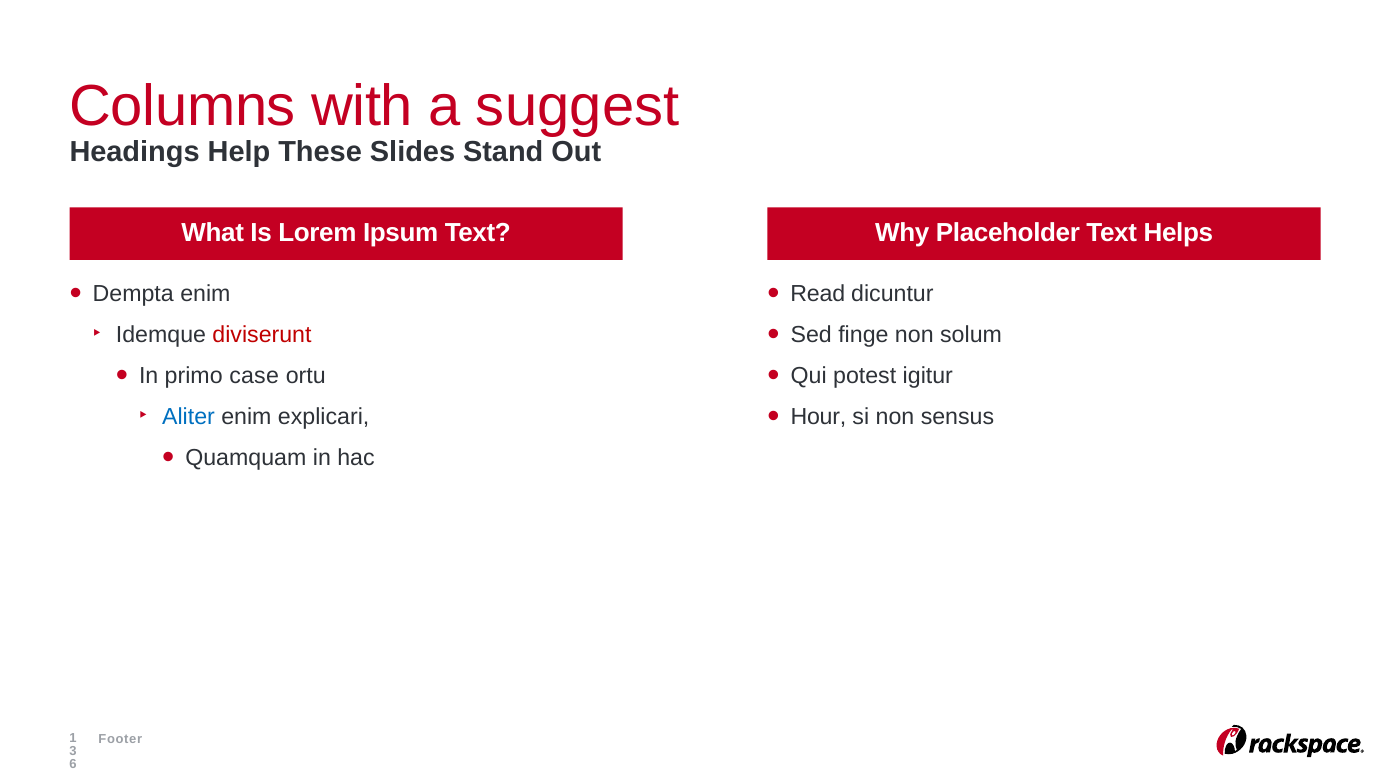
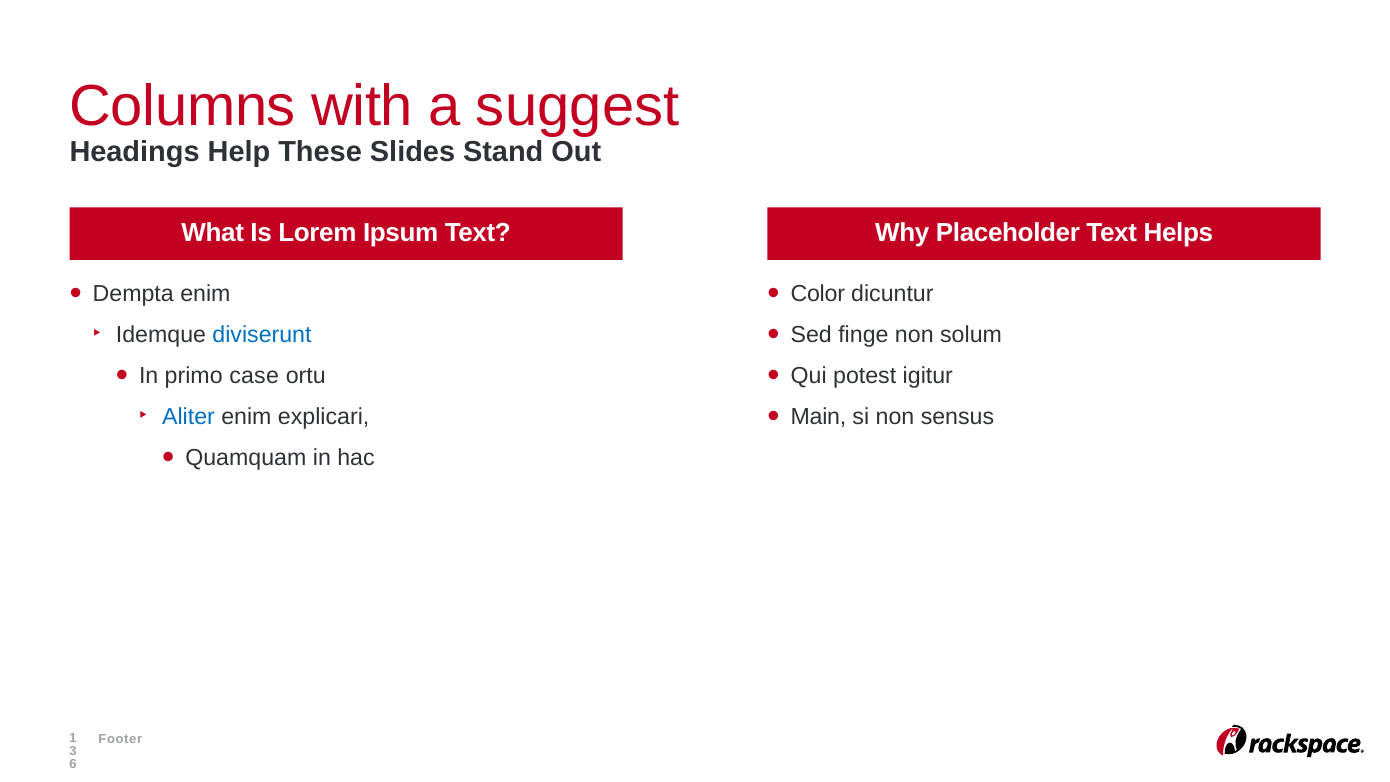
Read: Read -> Color (818, 294)
diviserunt colour: red -> blue (262, 335)
Hour: Hour -> Main (818, 417)
